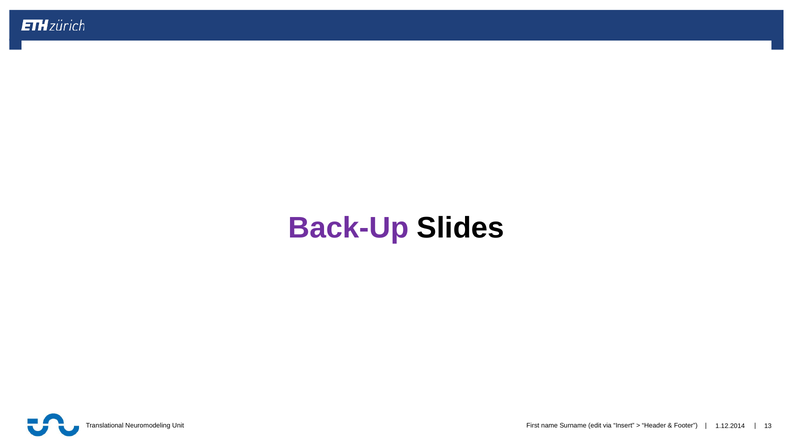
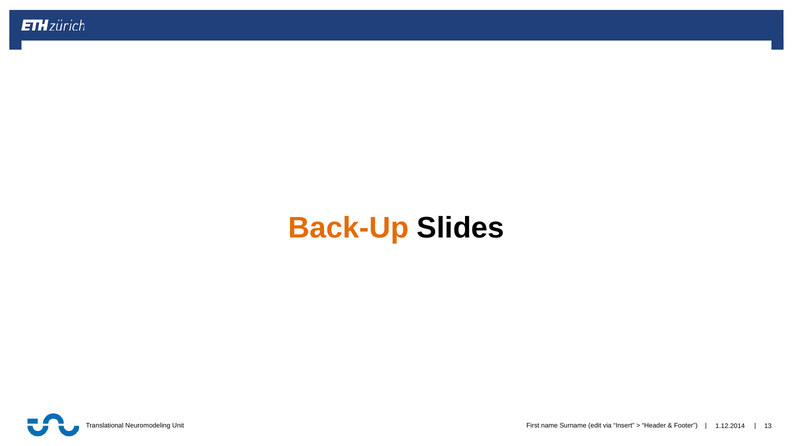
Back-Up colour: purple -> orange (348, 228)
